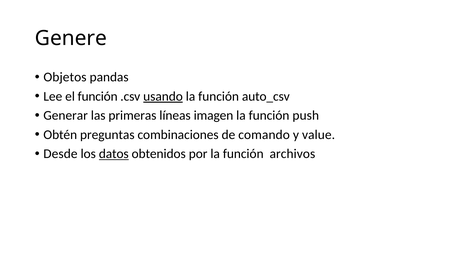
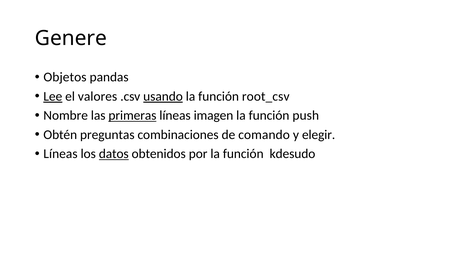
Lee underline: none -> present (53, 96)
el función: función -> valores (98, 96)
auto_csv: auto_csv -> root_csv (266, 96)
Generar: Generar -> Nombre (66, 116)
primeras underline: none -> present (132, 116)
value: value -> elegir (319, 135)
Desde: Desde -> Líneas (60, 154)
archivos: archivos -> kdesudo (292, 154)
